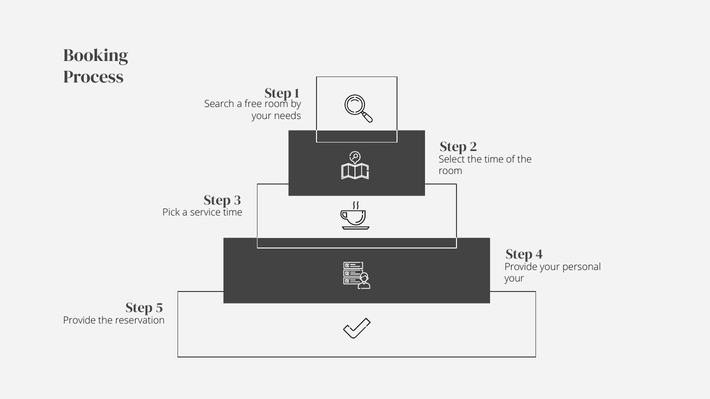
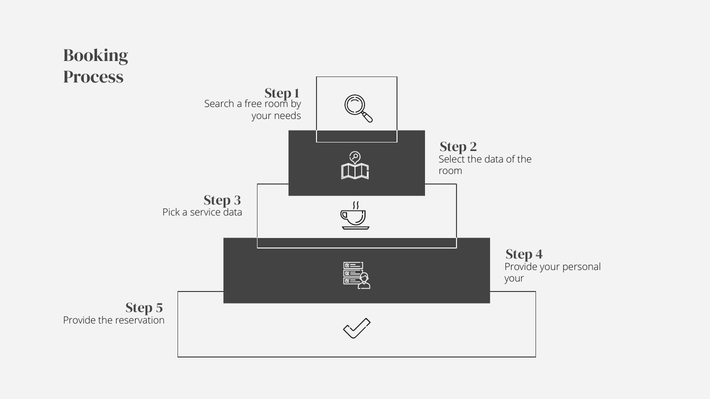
the time: time -> data (494, 159)
service time: time -> data (233, 213)
